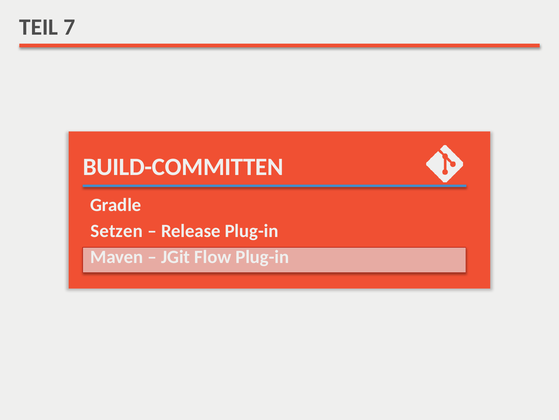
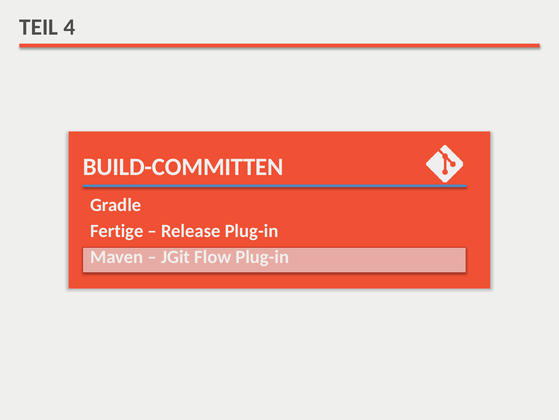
7: 7 -> 4 (69, 27)
Setzen: Setzen -> Fertige (117, 231)
